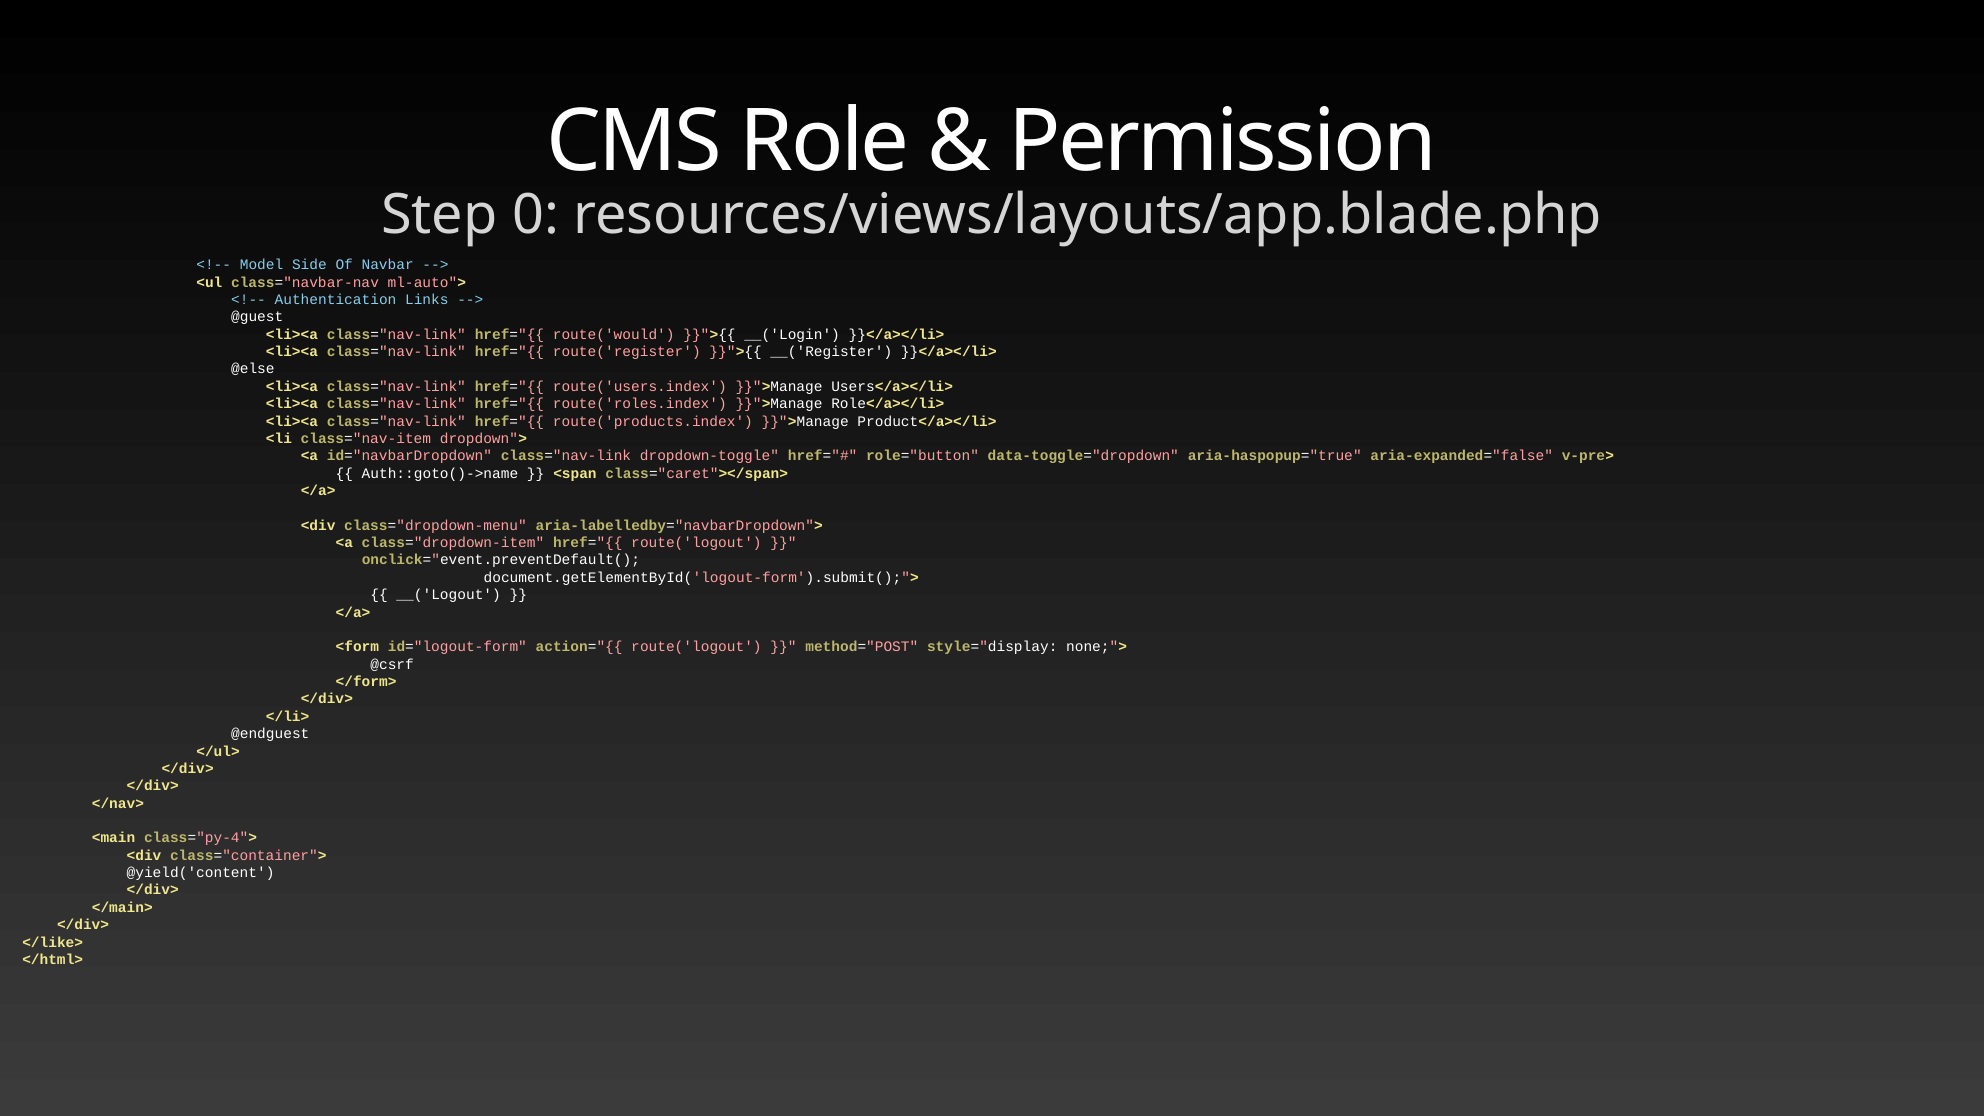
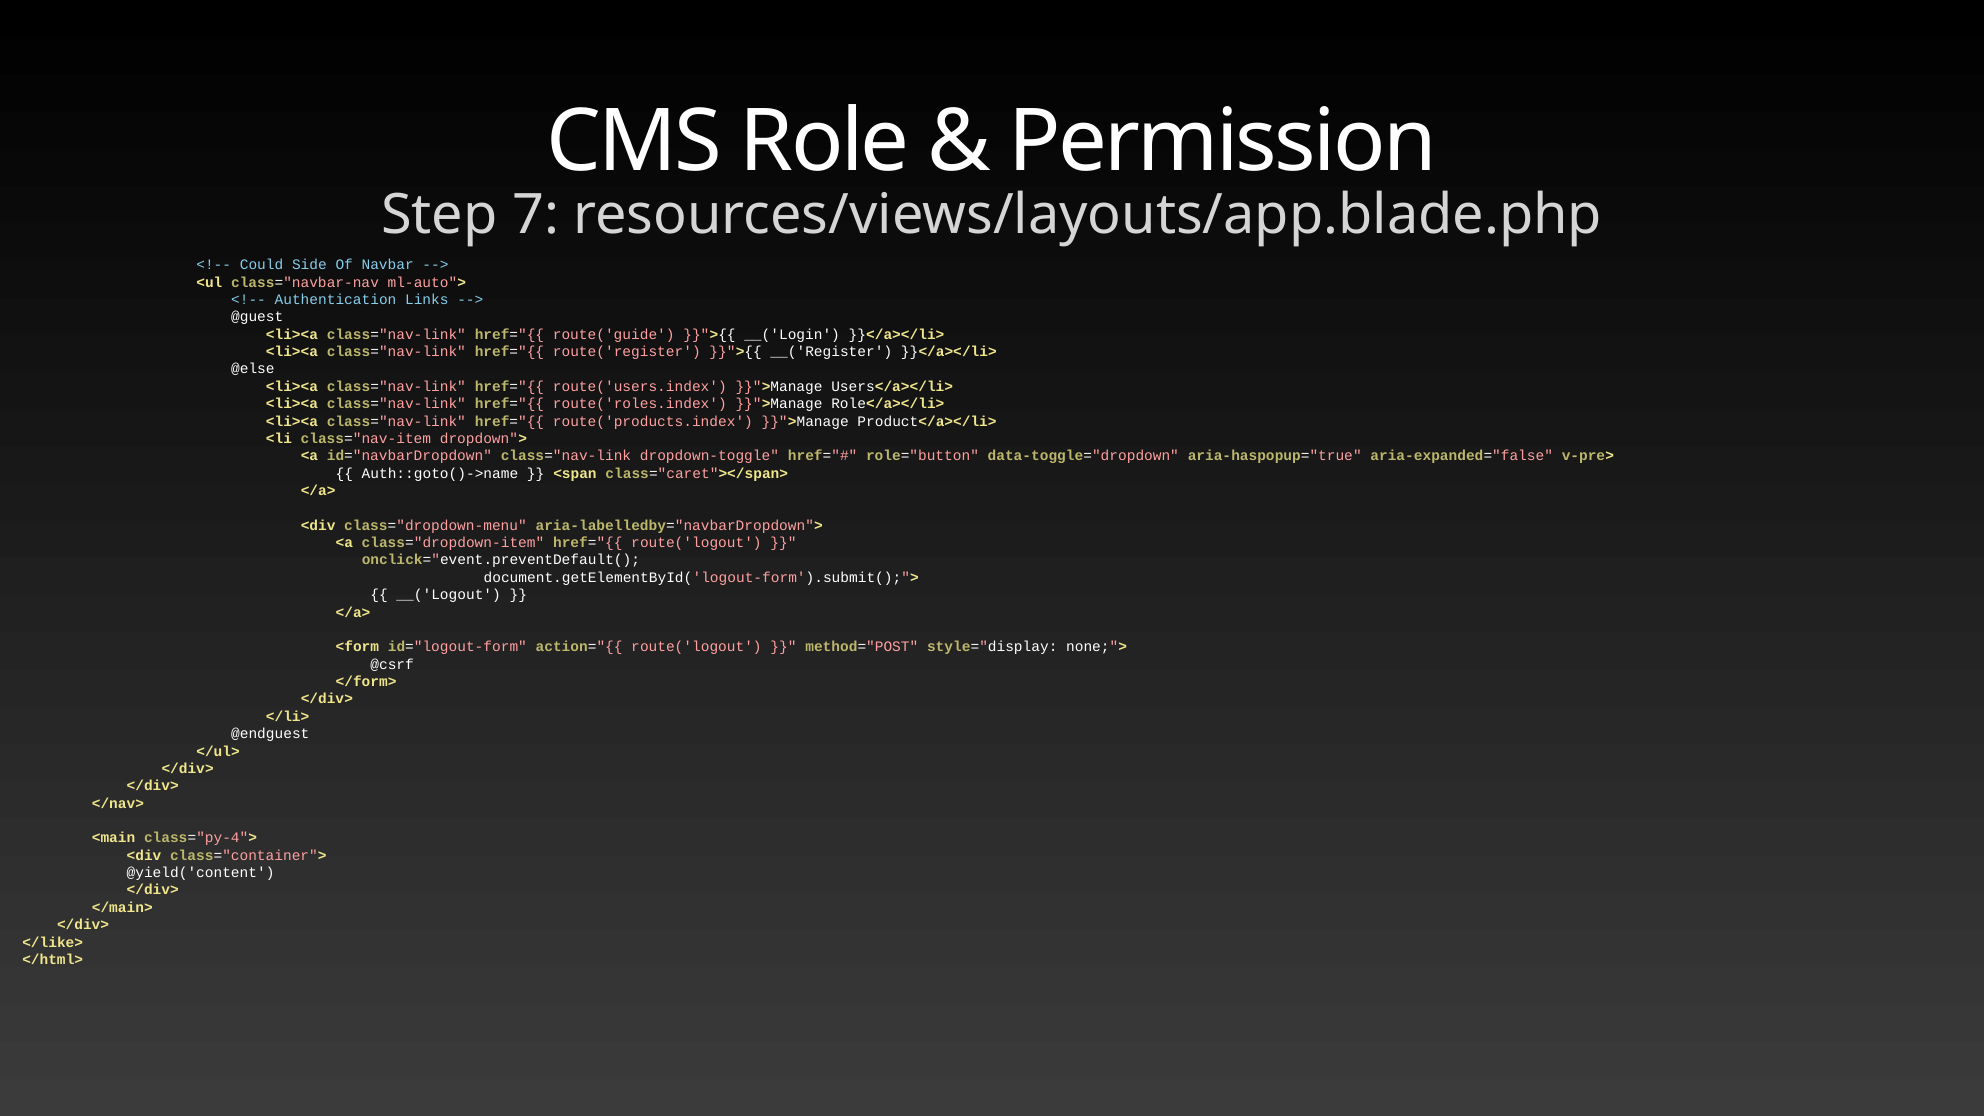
0: 0 -> 7 (536, 215)
Model: Model -> Could (262, 265)
route('would: route('would -> route('guide (614, 334)
